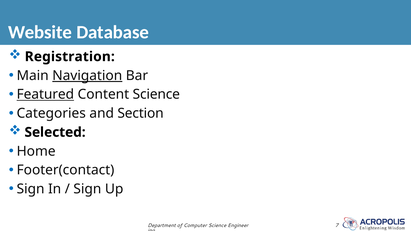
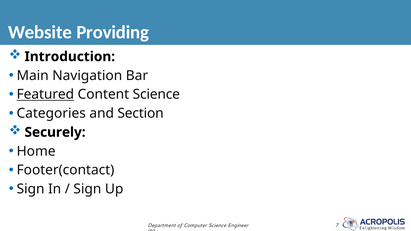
Database: Database -> Providing (113, 32)
Registration: Registration -> Introduction (70, 57)
Navigation underline: present -> none (87, 76)
Selected: Selected -> Securely (55, 132)
